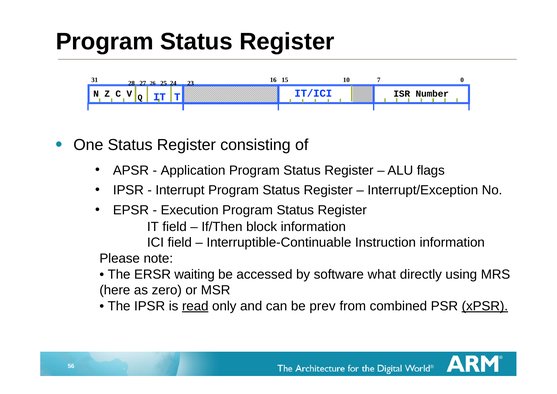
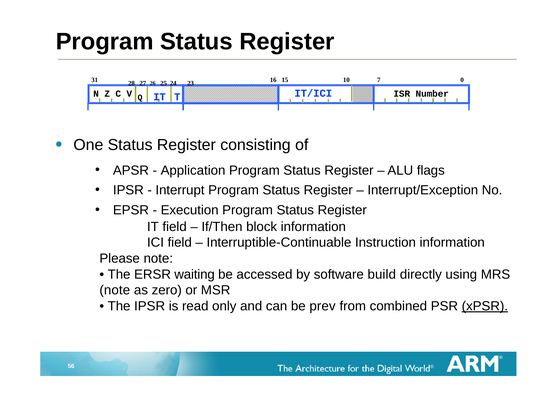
what: what -> build (382, 274)
here: here -> note (115, 290)
read underline: present -> none (195, 306)
